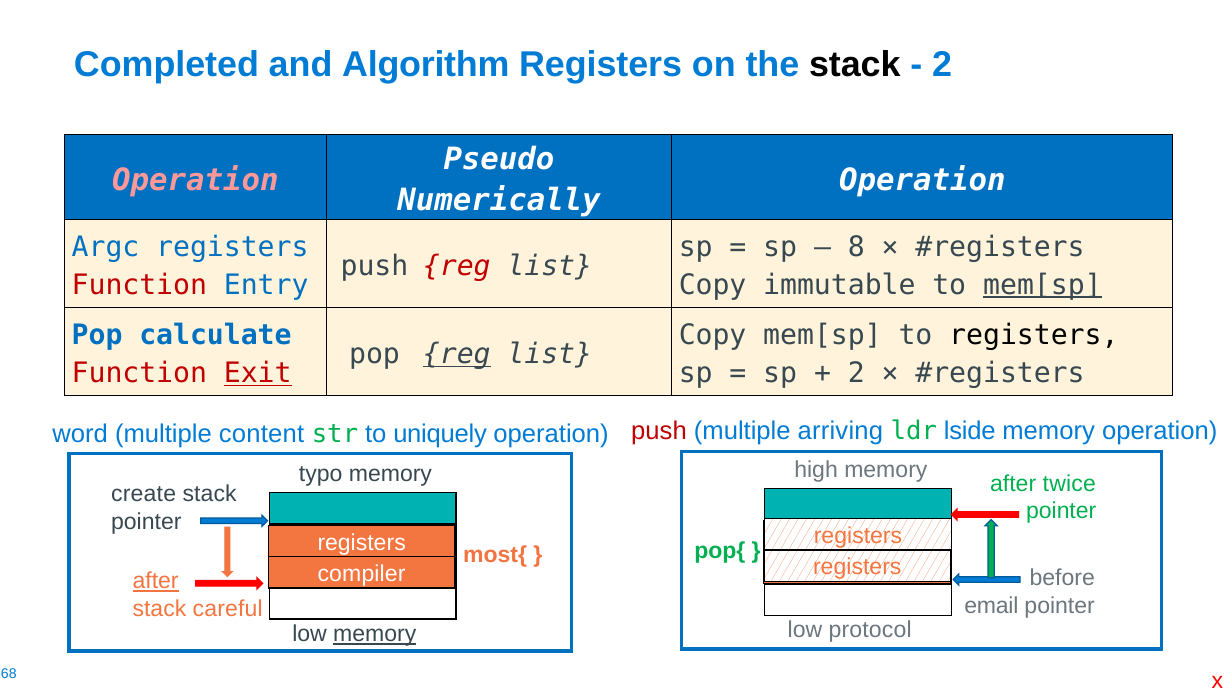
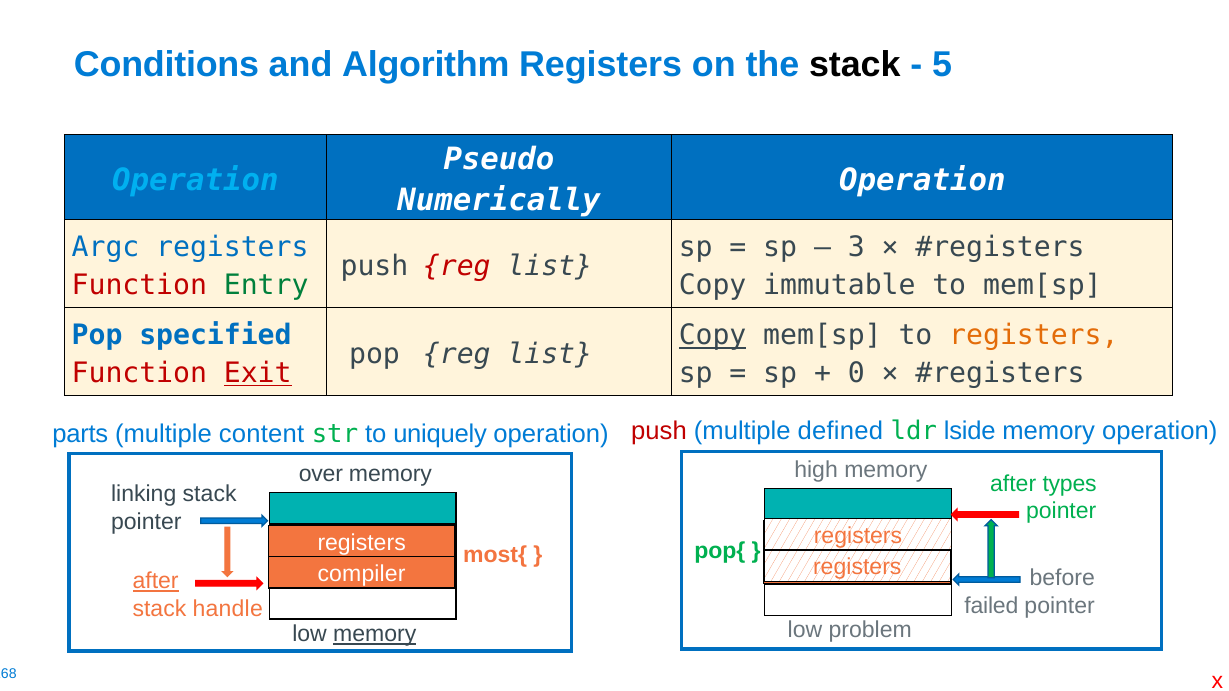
Completed: Completed -> Conditions (167, 65)
2: 2 -> 5 (942, 65)
Operation colour: pink -> light blue (195, 180)
8: 8 -> 3 (856, 248)
Entry colour: blue -> green (266, 285)
mem[sp underline: present -> none (1042, 285)
calculate: calculate -> specified (215, 336)
Copy underline: none -> present (713, 336)
registers colour: black -> orange (1034, 336)
reg underline: present -> none (457, 355)
2: 2 -> 0 (856, 373)
word: word -> parts (80, 434)
arriving: arriving -> defined (840, 431)
typo: typo -> over (321, 474)
twice: twice -> types (1070, 484)
create: create -> linking (144, 494)
email: email -> failed (991, 606)
careful: careful -> handle (228, 609)
protocol: protocol -> problem (870, 630)
